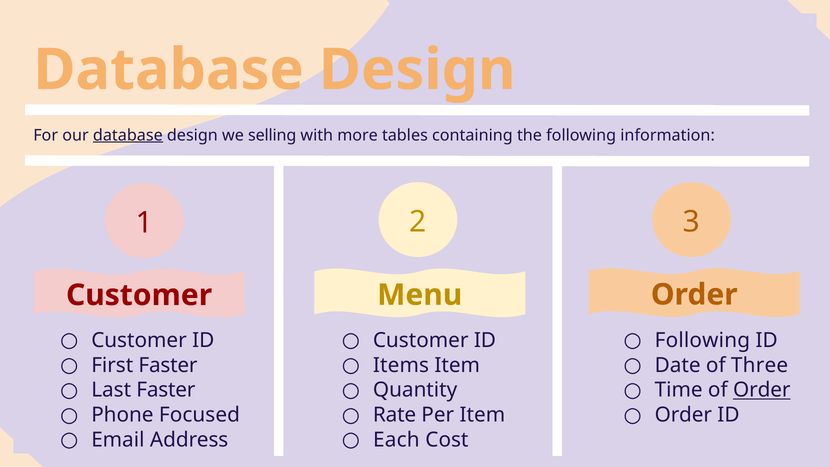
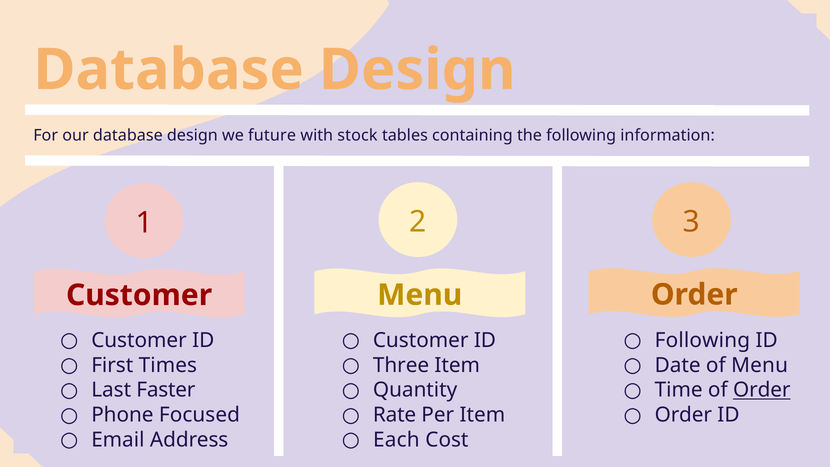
database underline: present -> none (128, 135)
selling: selling -> future (272, 135)
more: more -> stock (357, 135)
First Faster: Faster -> Times (168, 365)
Items: Items -> Three (401, 365)
of Three: Three -> Menu (760, 365)
